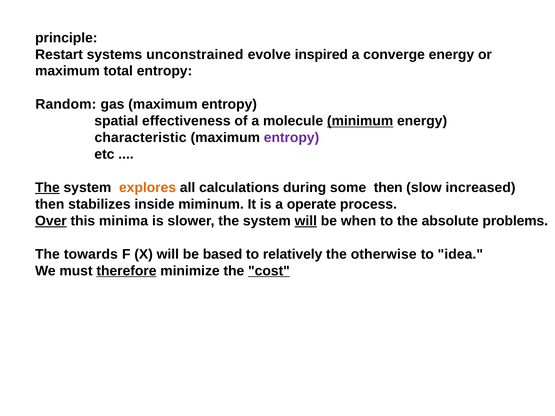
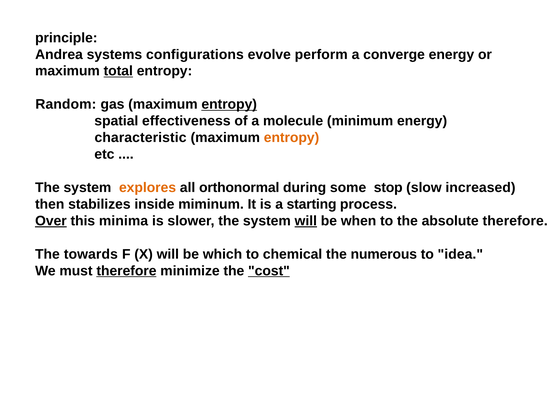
Restart: Restart -> Andrea (59, 54)
unconstrained: unconstrained -> configurations (195, 54)
inspired: inspired -> perform (321, 54)
total underline: none -> present (118, 71)
entropy underline: none -> present (229, 104)
minimum underline: present -> none (360, 121)
entropy colour: purple -> orange (292, 138)
The underline: present -> none (47, 188)
calculations: calculations -> orthonormal (239, 188)
some then: then -> stop (388, 188)
operate: operate -> starting (312, 204)
absolute problems: problems -> therefore (515, 221)
based: based -> which (223, 254)
relatively: relatively -> chemical (293, 254)
otherwise: otherwise -> numerous (384, 254)
